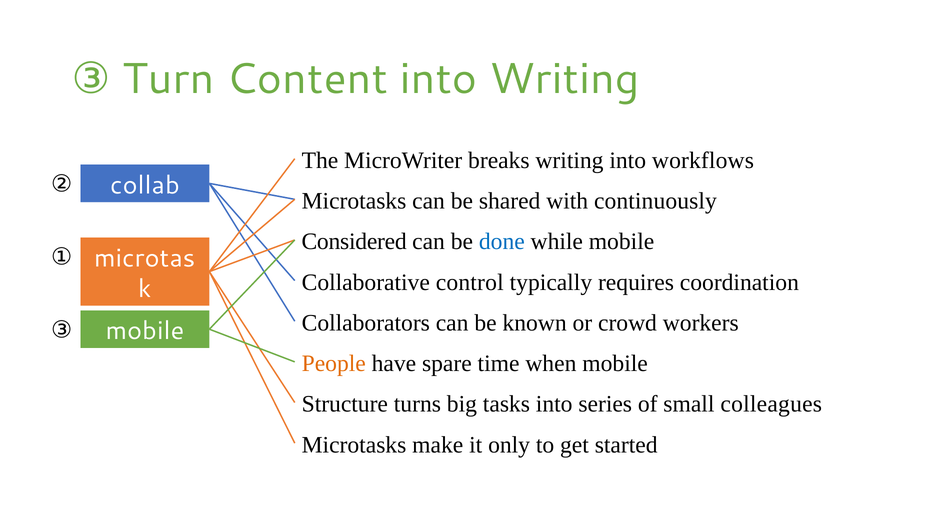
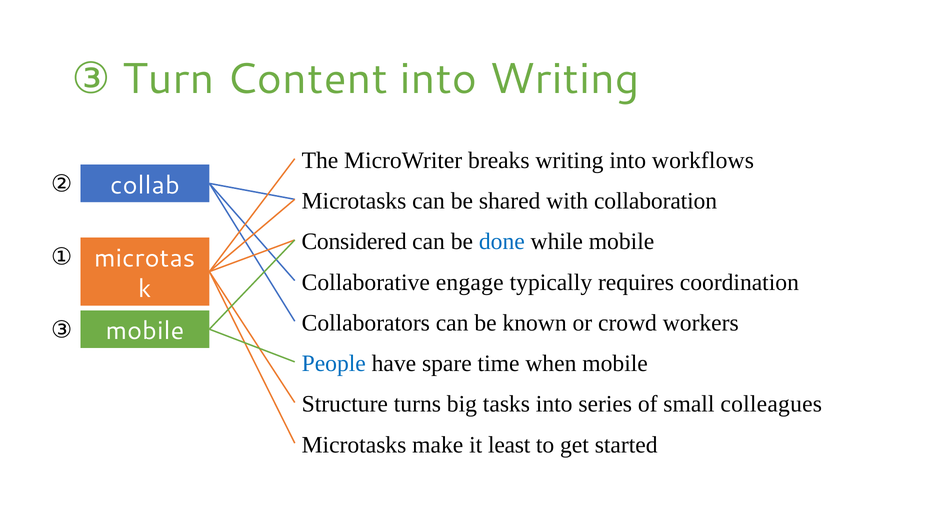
continuously: continuously -> collaboration (656, 201)
control: control -> engage (470, 282)
People colour: orange -> blue (334, 364)
only: only -> least (509, 445)
